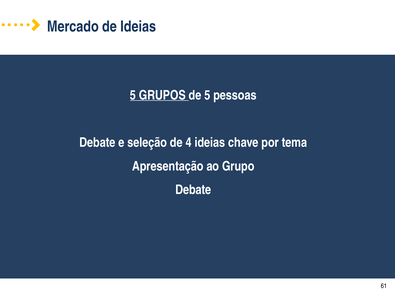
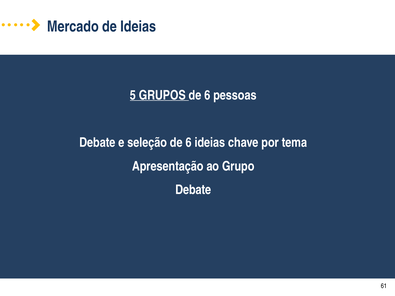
GRUPOS de 5: 5 -> 6 (207, 95)
seleção de 4: 4 -> 6 (189, 143)
